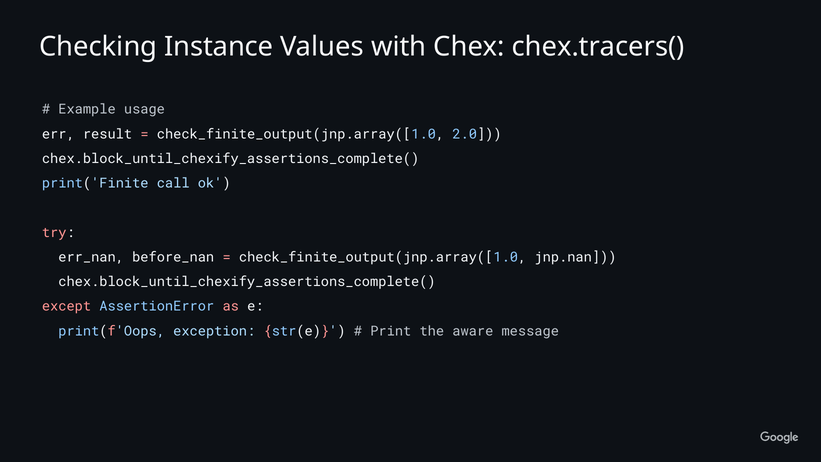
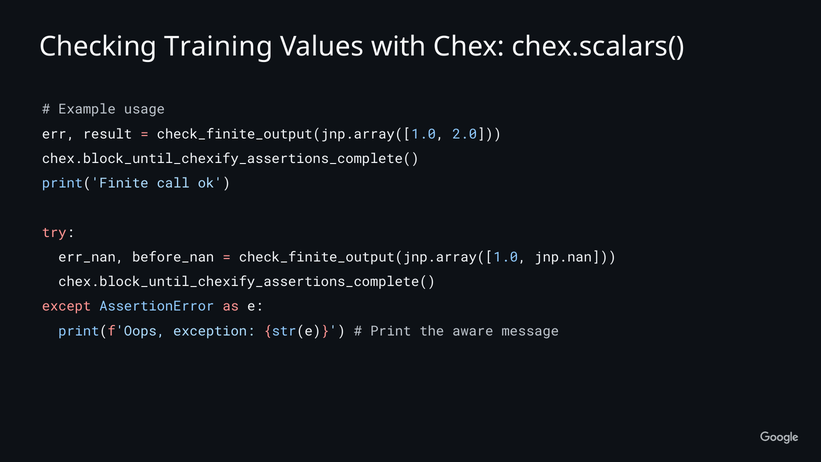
Instance: Instance -> Training (219, 47)
chex.tracers(: chex.tracers( -> chex.scalars( (598, 47)
